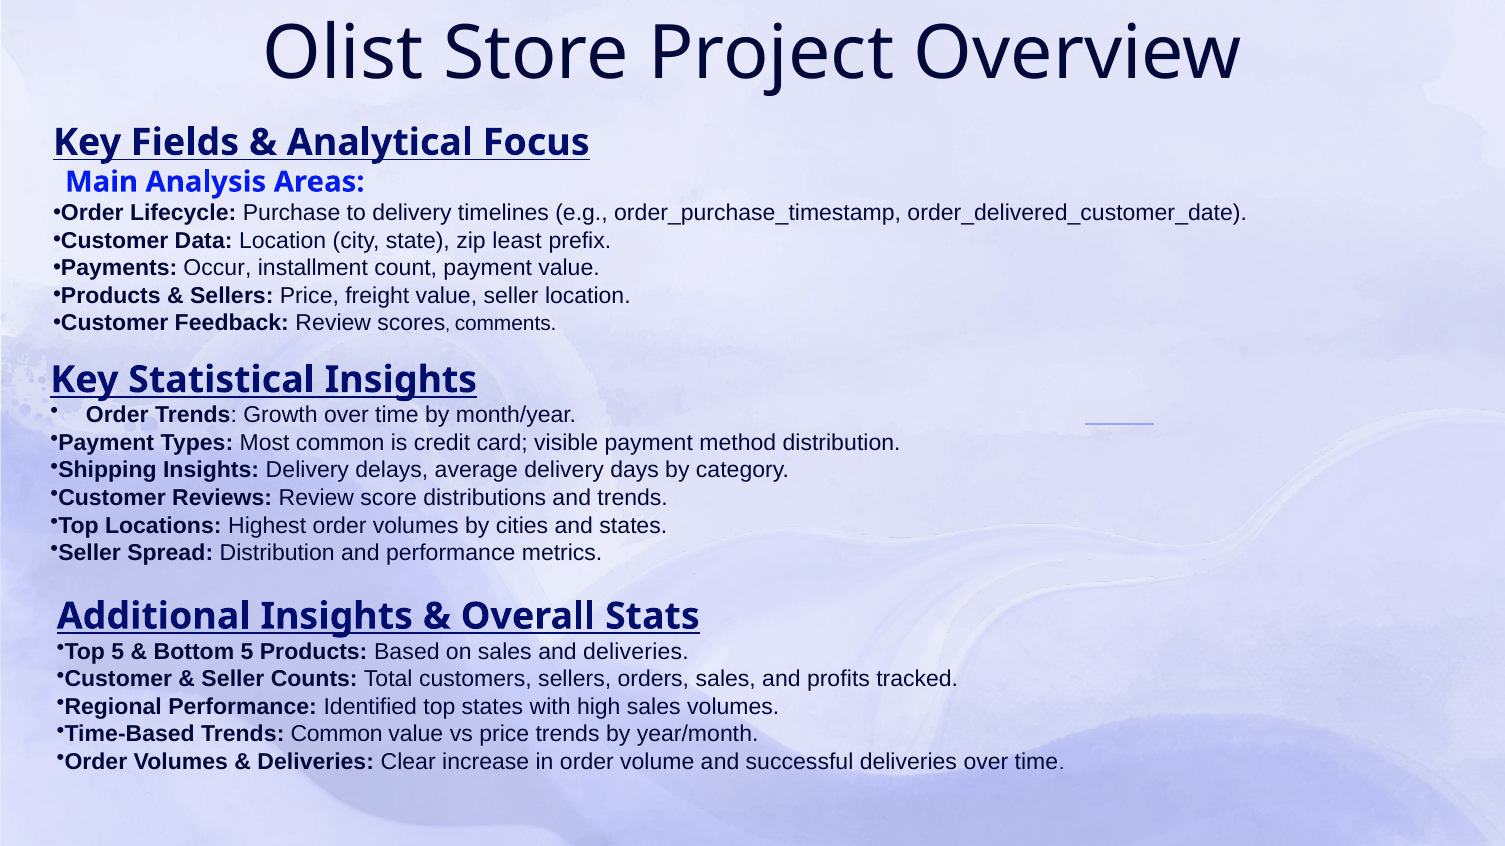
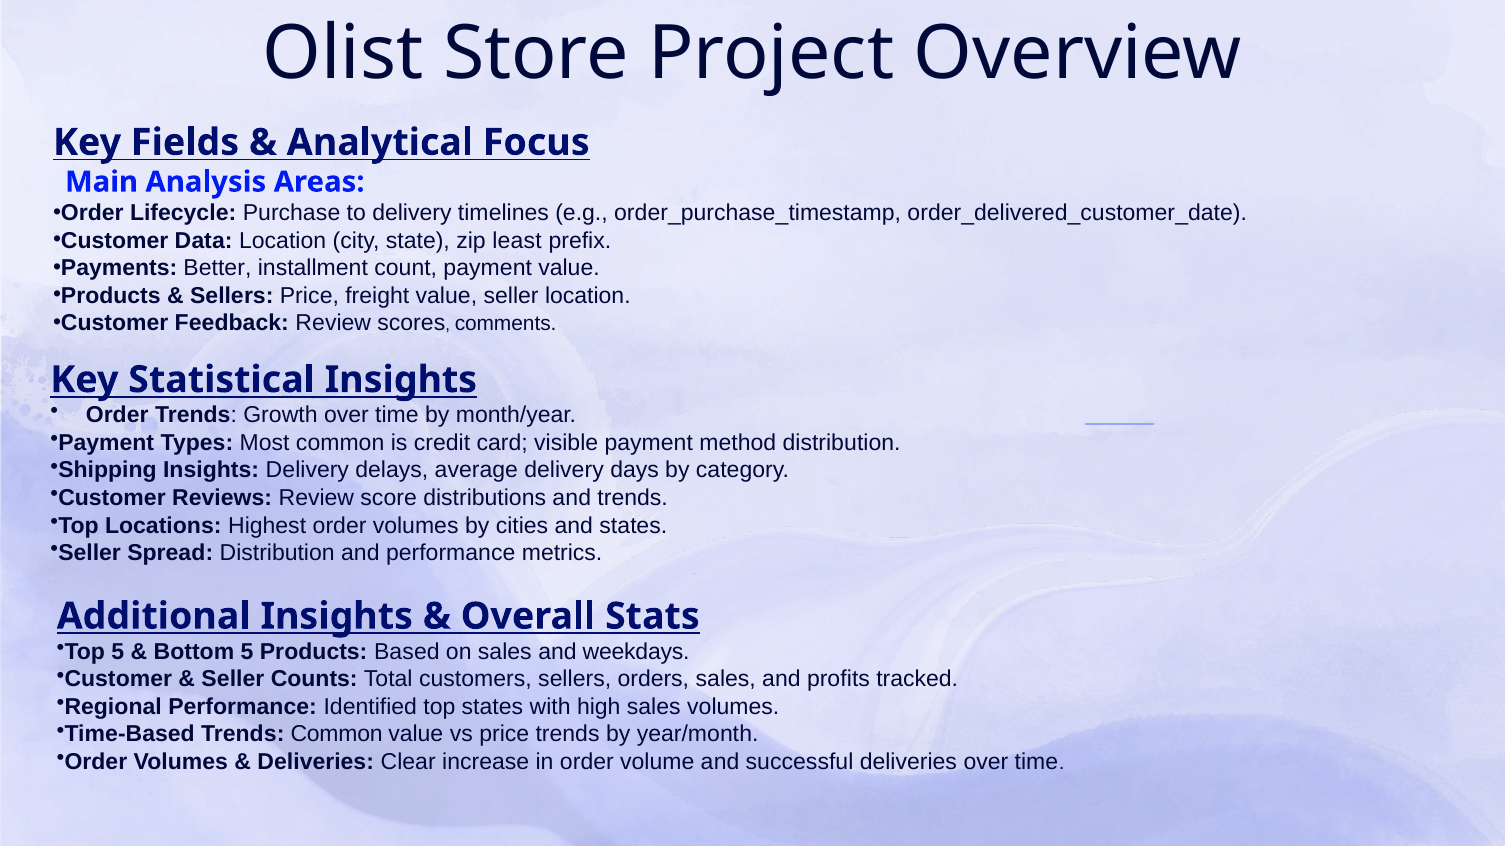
Occur: Occur -> Better (217, 268)
and deliveries: deliveries -> weekdays (636, 652)
